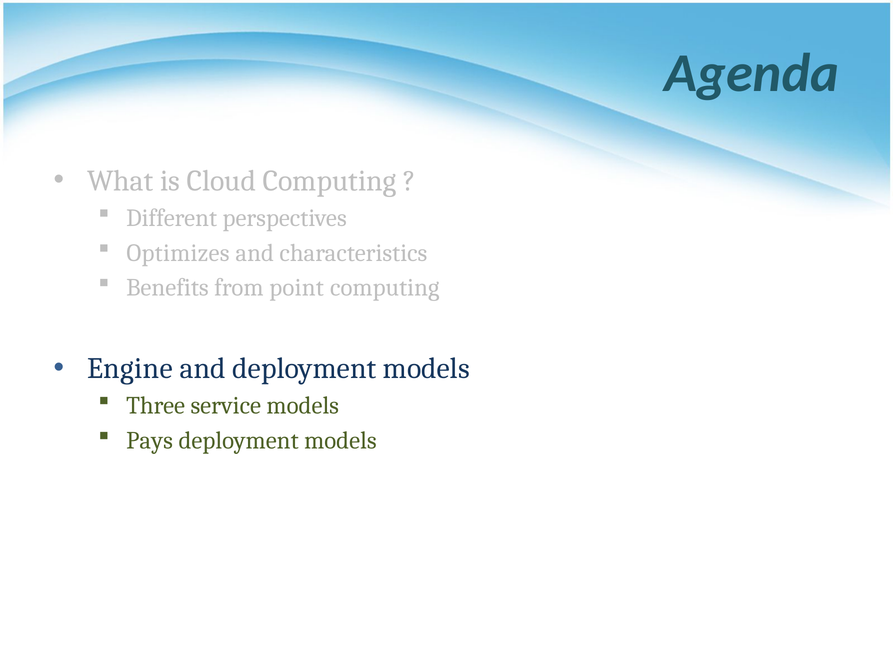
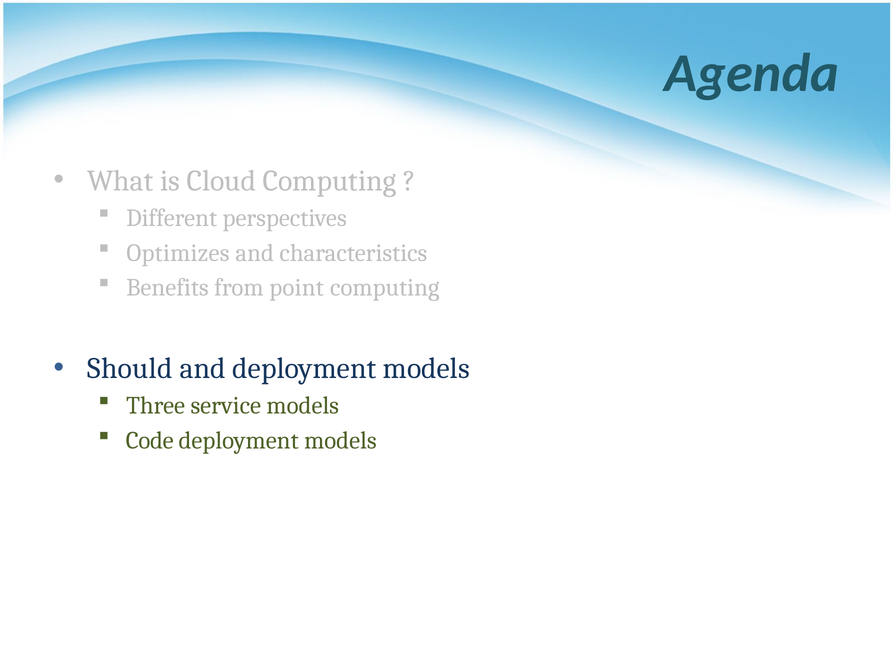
Engine: Engine -> Should (130, 368)
Pays: Pays -> Code (150, 440)
